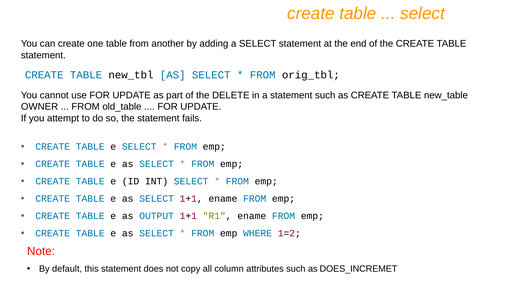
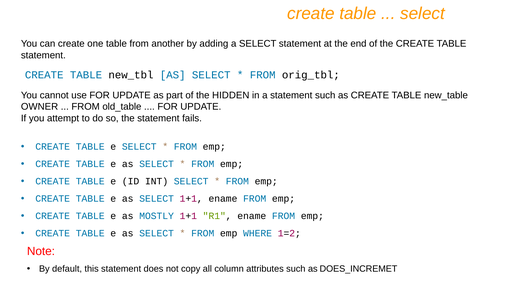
DELETE: DELETE -> HIDDEN (231, 95)
OUTPUT: OUTPUT -> MOSTLY (157, 216)
